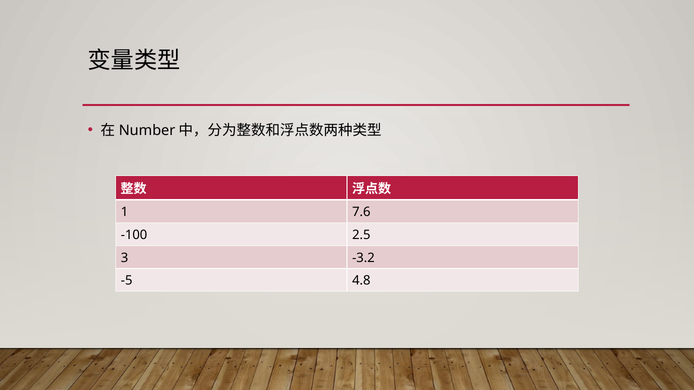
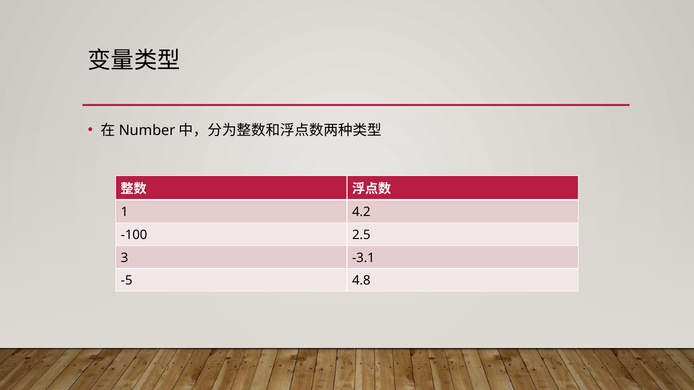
7.6: 7.6 -> 4.2 (361, 212)
-3.2: -3.2 -> -3.1 (363, 258)
